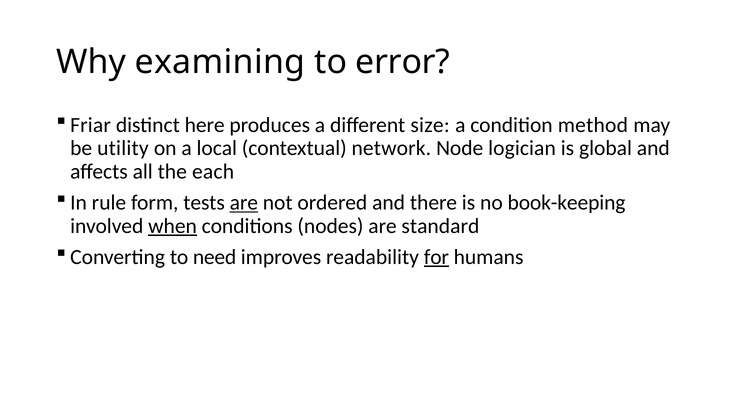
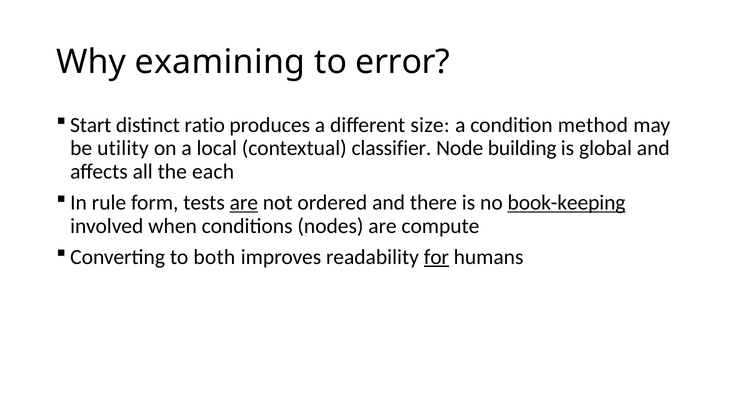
Friar: Friar -> Start (91, 125)
here: here -> ratio (205, 125)
network: network -> classifier (391, 148)
logician: logician -> building (522, 148)
book-keeping underline: none -> present (567, 202)
when underline: present -> none (173, 226)
standard: standard -> compute (440, 226)
need: need -> both (214, 257)
